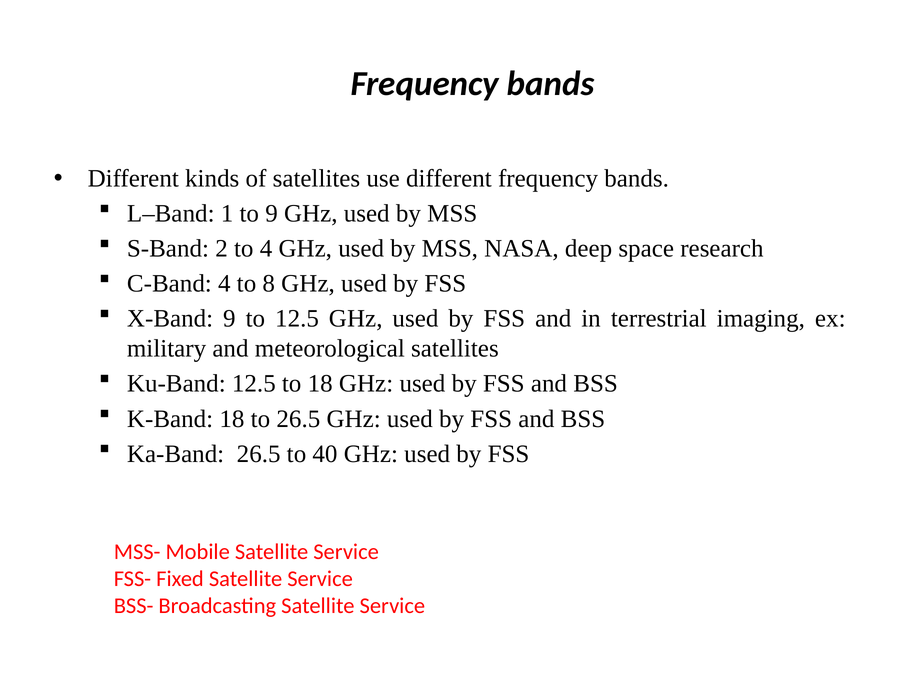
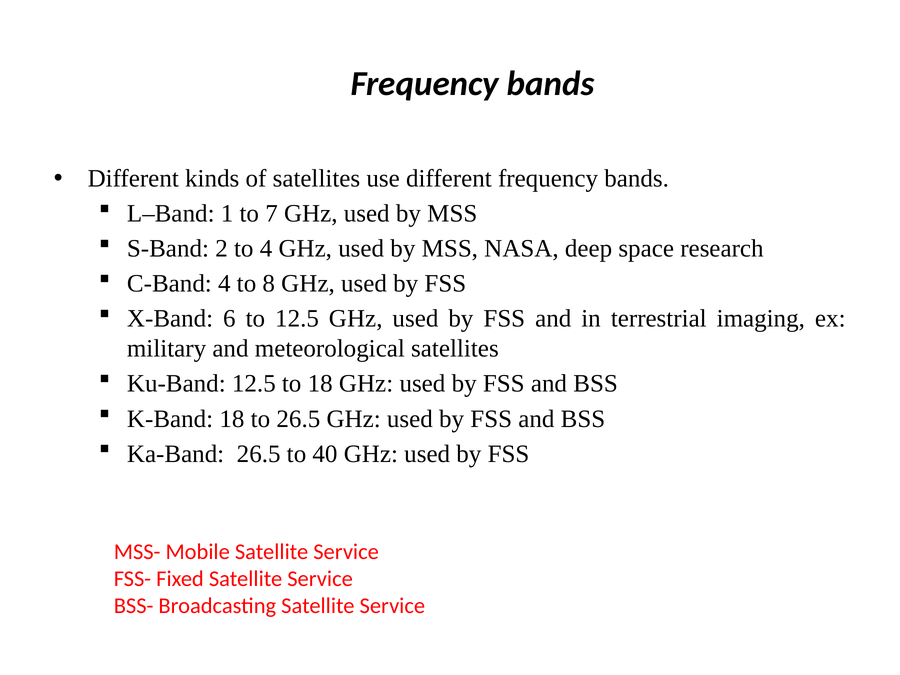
to 9: 9 -> 7 (272, 214)
X-Band 9: 9 -> 6 (229, 319)
